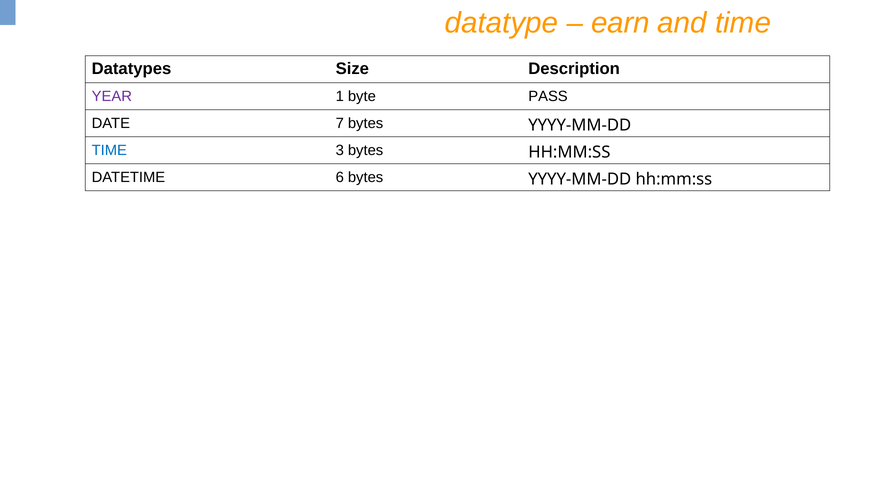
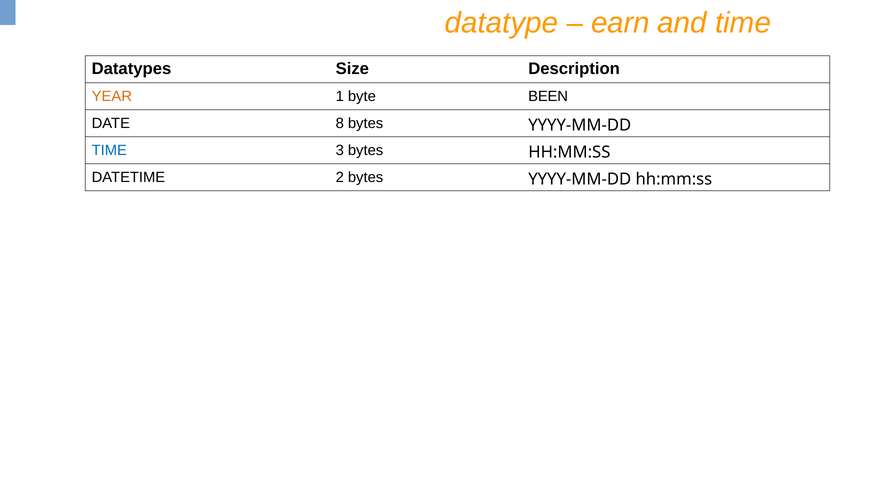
YEAR colour: purple -> orange (112, 97)
PASS: PASS -> BEEN (548, 97)
7: 7 -> 8 (340, 124)
6: 6 -> 2 (340, 178)
